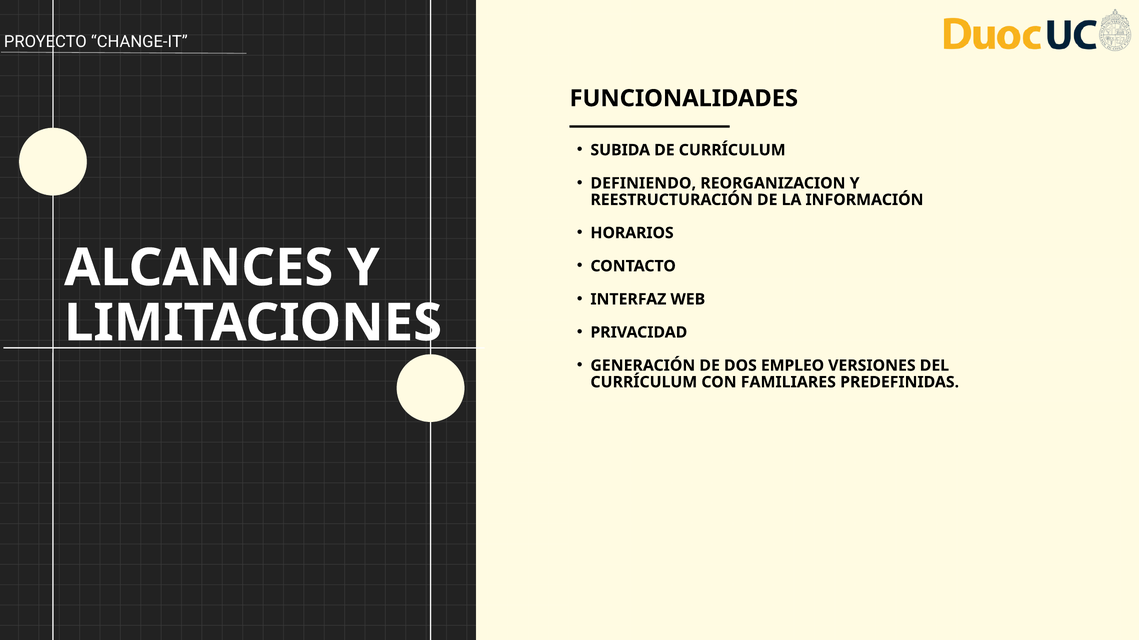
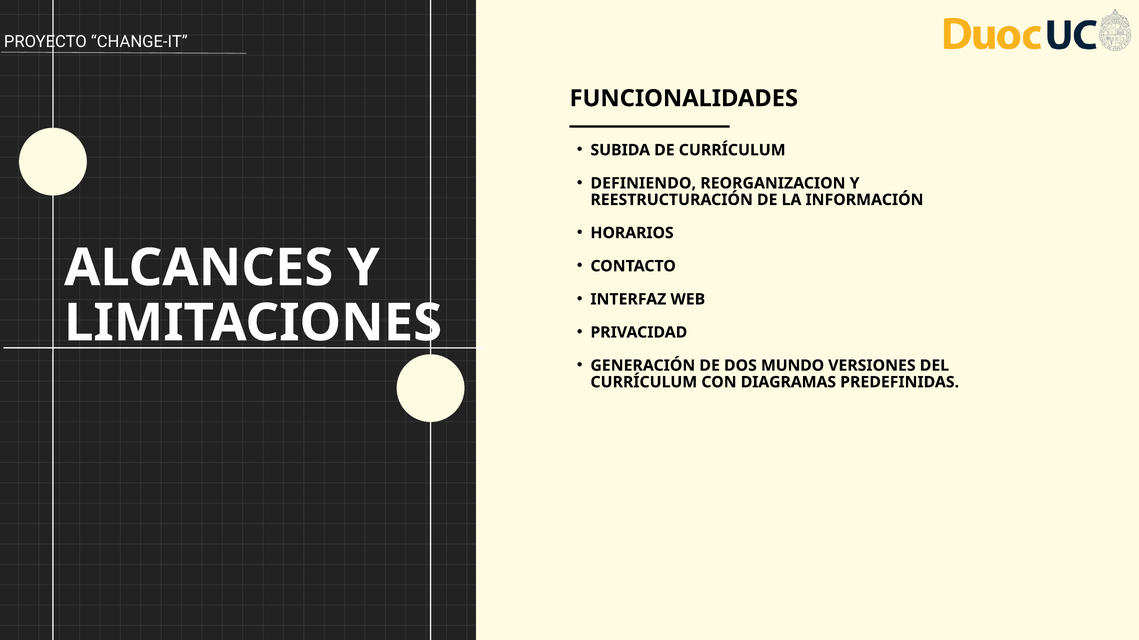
EMPLEO: EMPLEO -> MUNDO (793, 366)
FAMILIARES: FAMILIARES -> DIAGRAMAS (788, 383)
